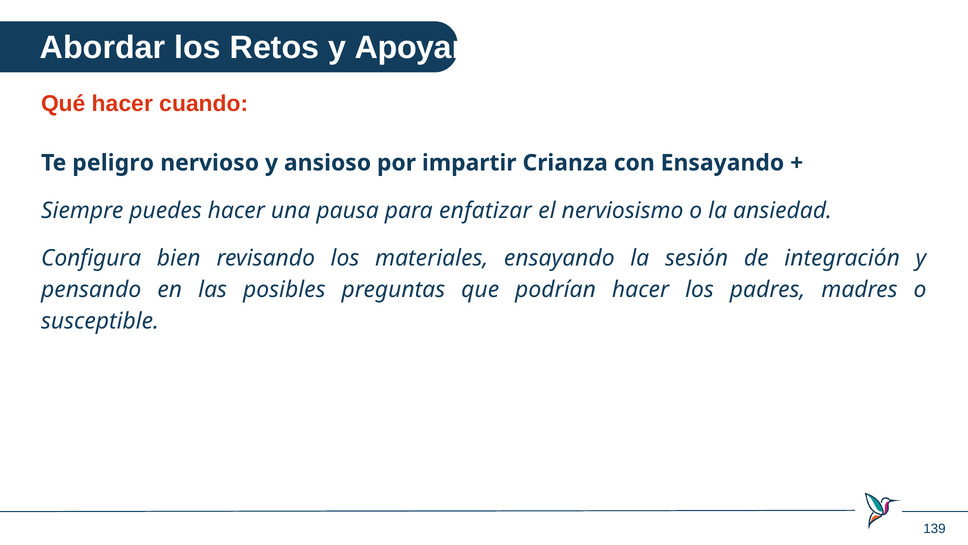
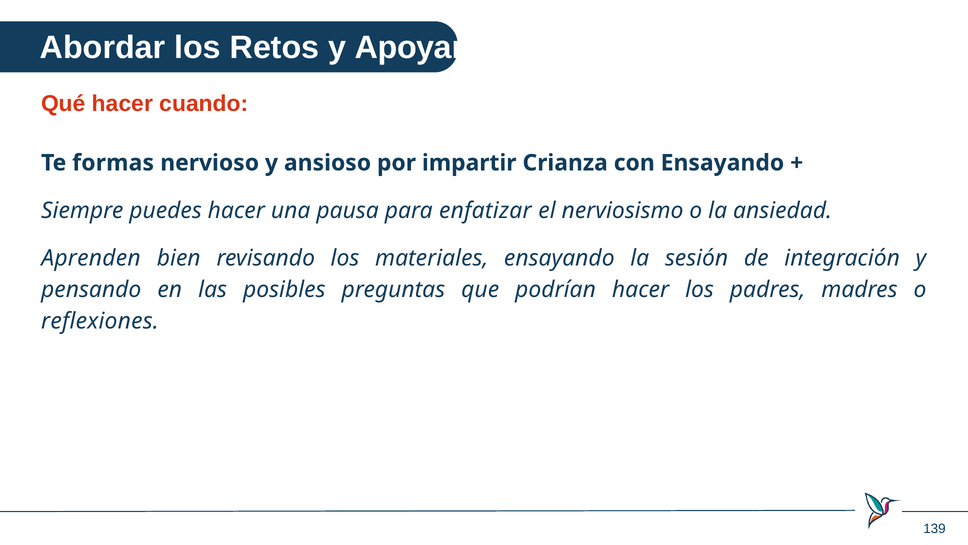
peligro: peligro -> formas (113, 163)
Configura: Configura -> Aprenden (91, 258)
susceptible: susceptible -> reflexiones (100, 321)
